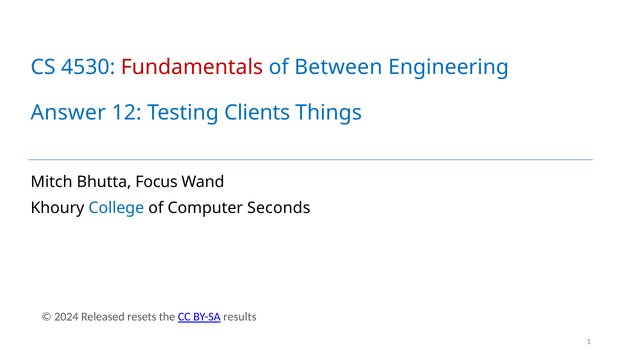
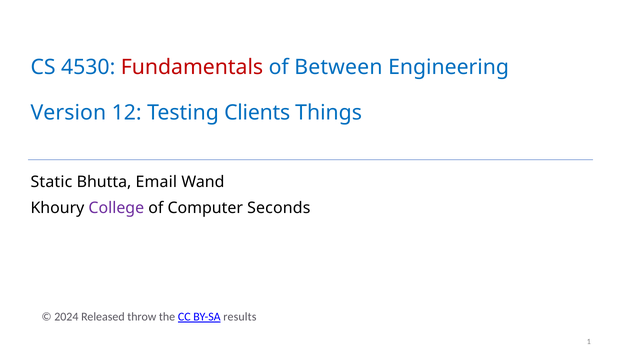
Answer: Answer -> Version (68, 113)
Mitch: Mitch -> Static (51, 182)
Focus: Focus -> Email (156, 182)
College colour: blue -> purple (116, 208)
resets: resets -> throw (142, 317)
